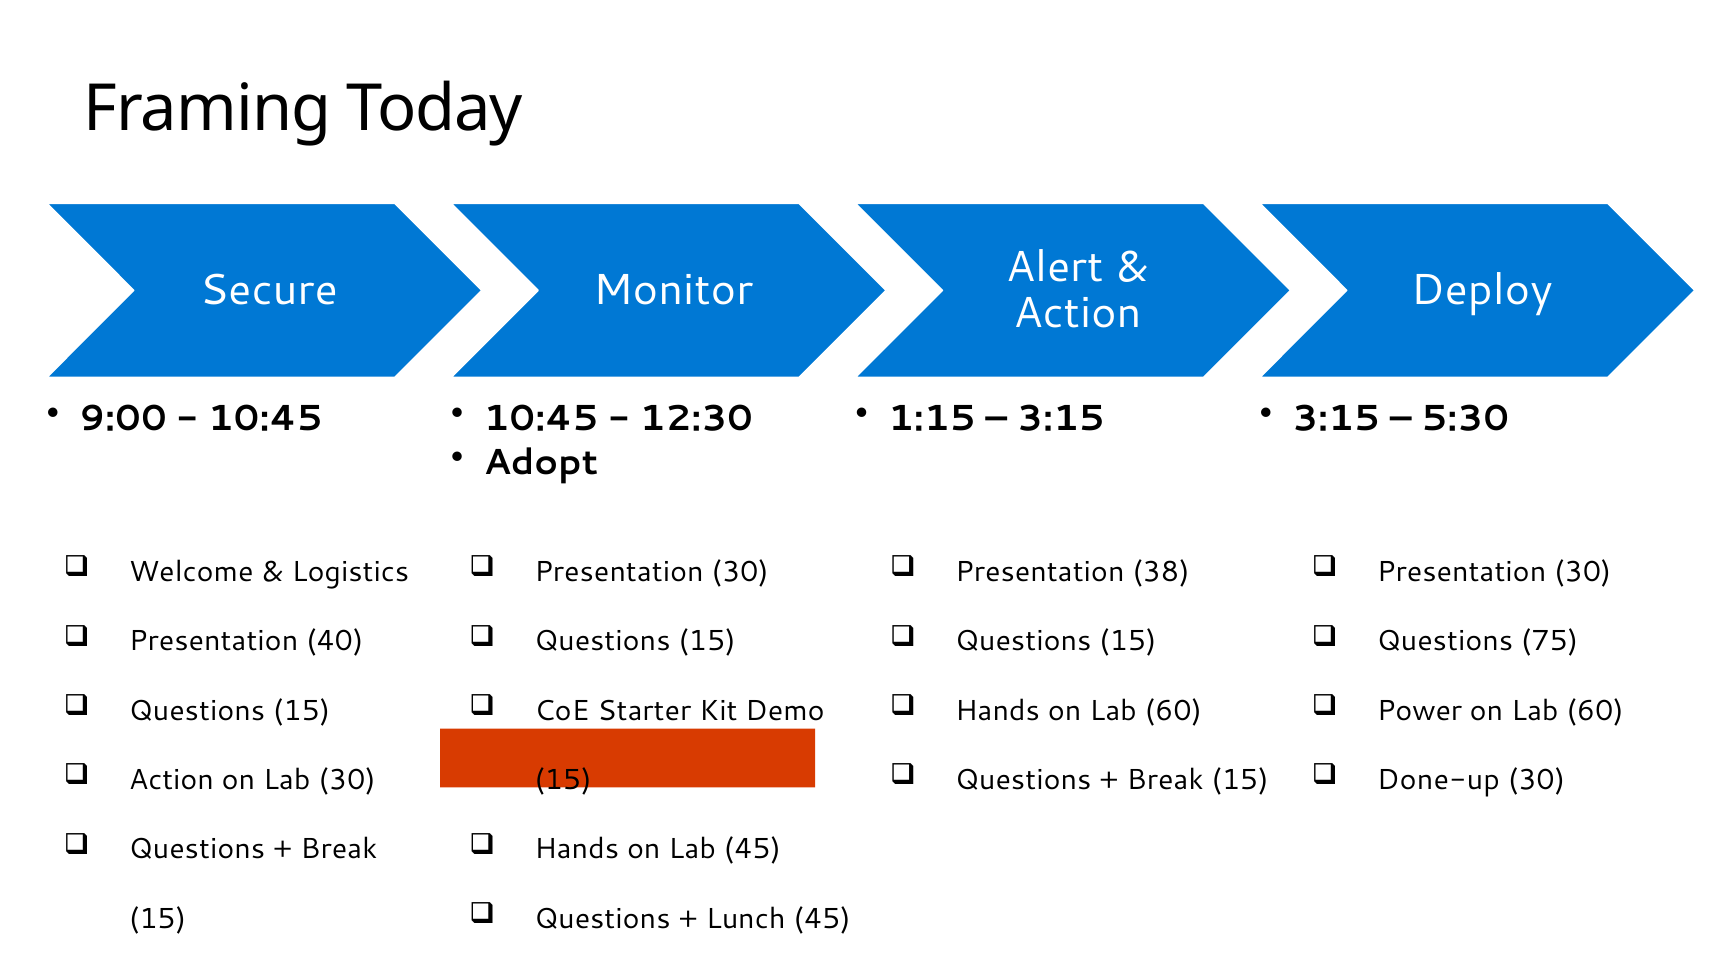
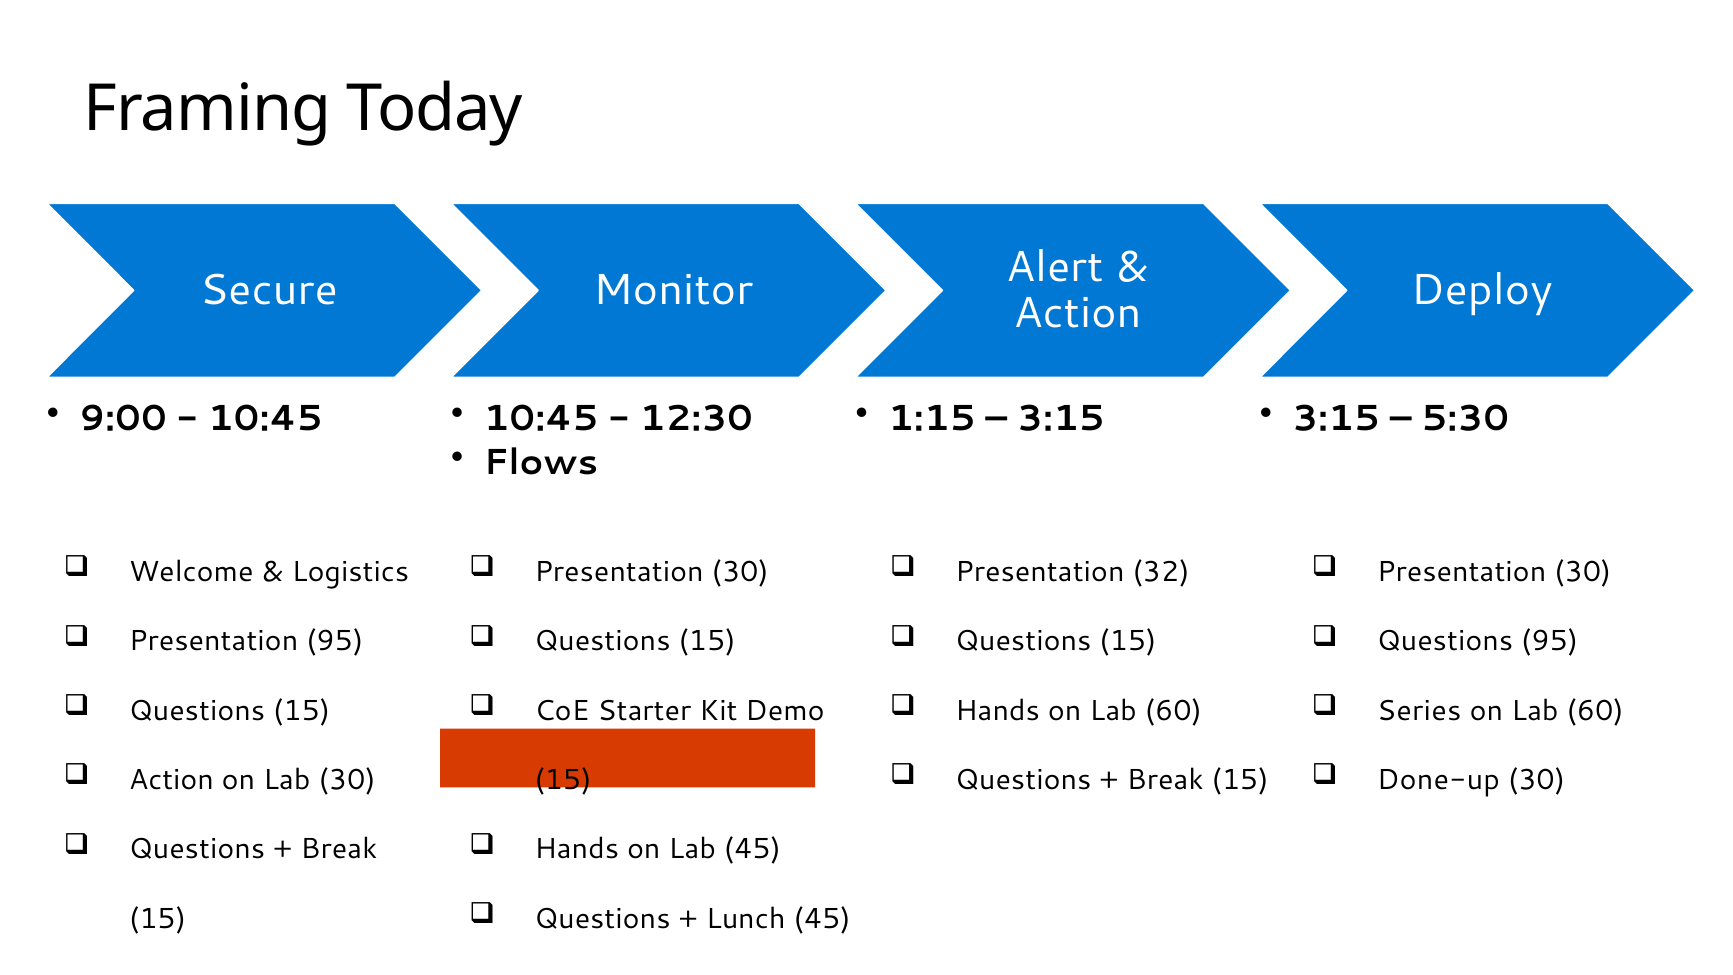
Adopt: Adopt -> Flows (541, 463)
38: 38 -> 32 (1161, 572)
Presentation 40: 40 -> 95 (335, 641)
Questions 75: 75 -> 95 (1550, 641)
Power: Power -> Series (1419, 711)
